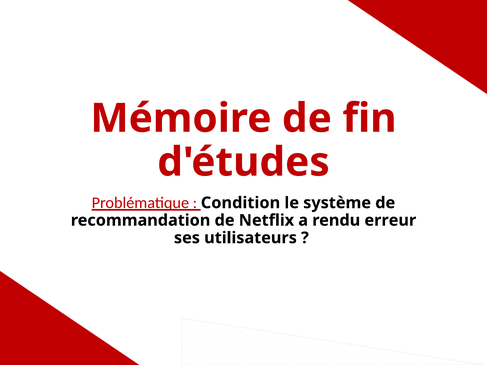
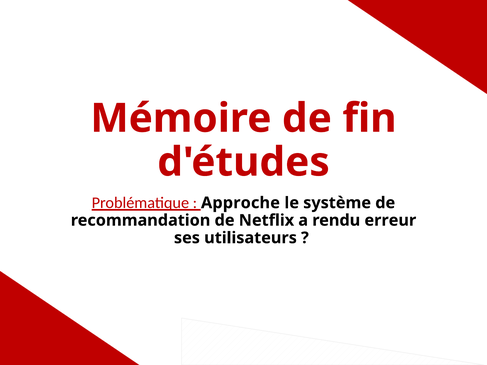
Condition: Condition -> Approche (240, 203)
